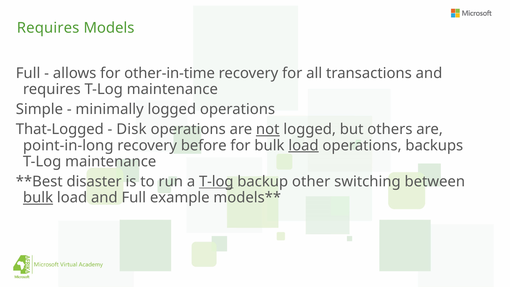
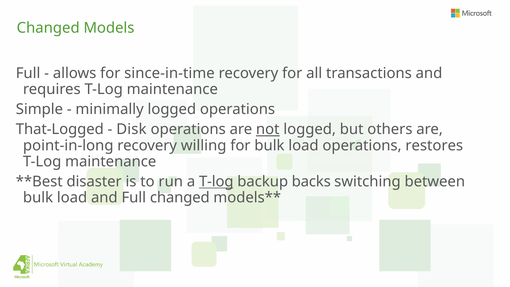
Requires: Requires -> Changed (48, 28)
other-in-time: other-in-time -> since-in-time (169, 73)
before: before -> willing (204, 145)
load underline: present -> none (303, 145)
backups: backups -> restores (434, 145)
other: other -> backs (311, 182)
bulk underline: present -> none (38, 198)
Full example: example -> changed (180, 198)
